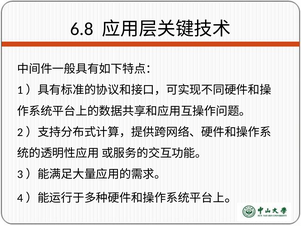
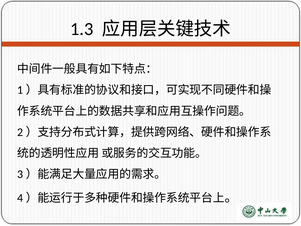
6.8: 6.8 -> 1.3 (82, 29)
